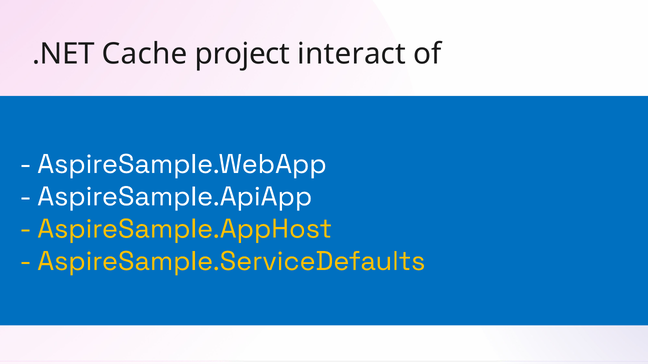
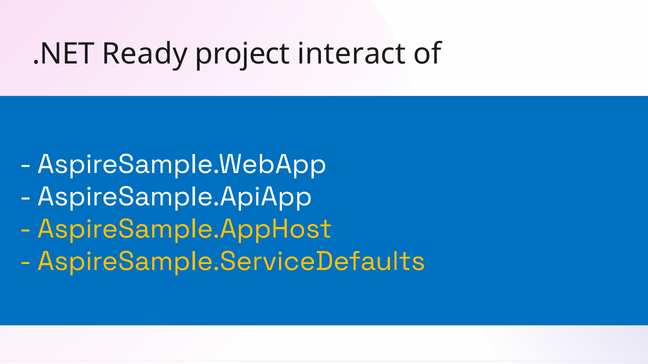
Cache: Cache -> Ready (145, 54)
